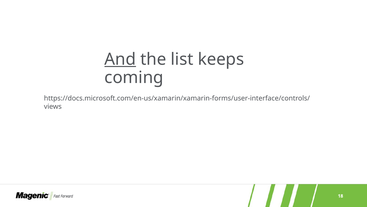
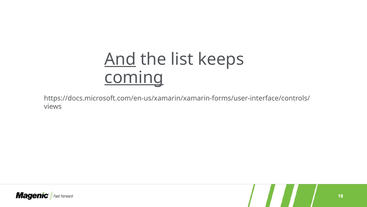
coming underline: none -> present (134, 77)
